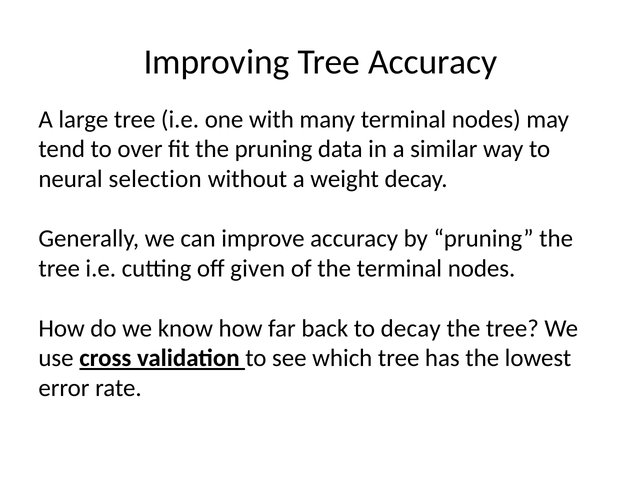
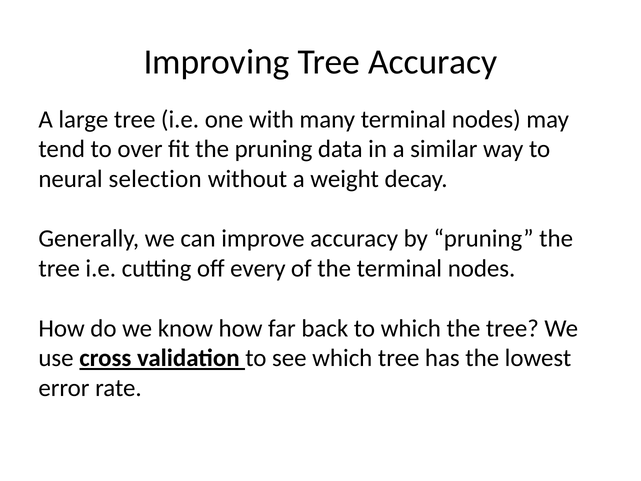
given: given -> every (258, 268)
to decay: decay -> which (411, 328)
